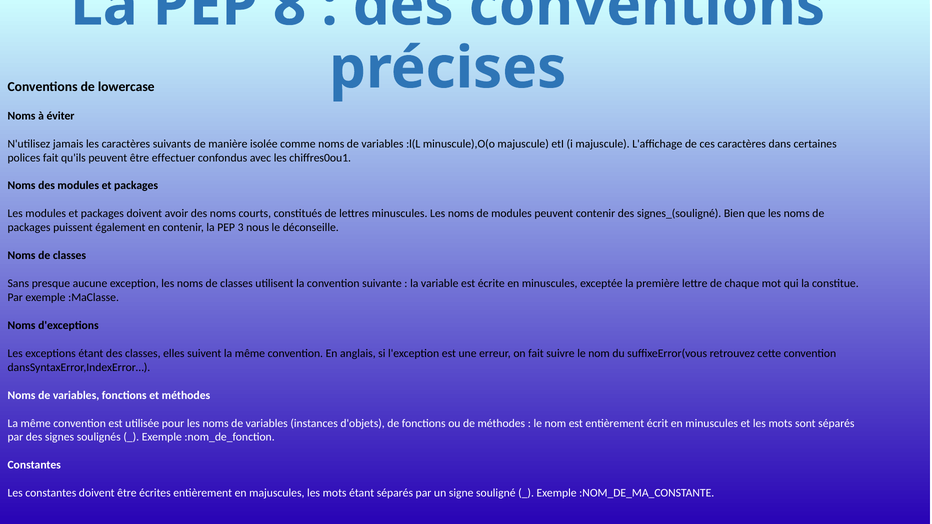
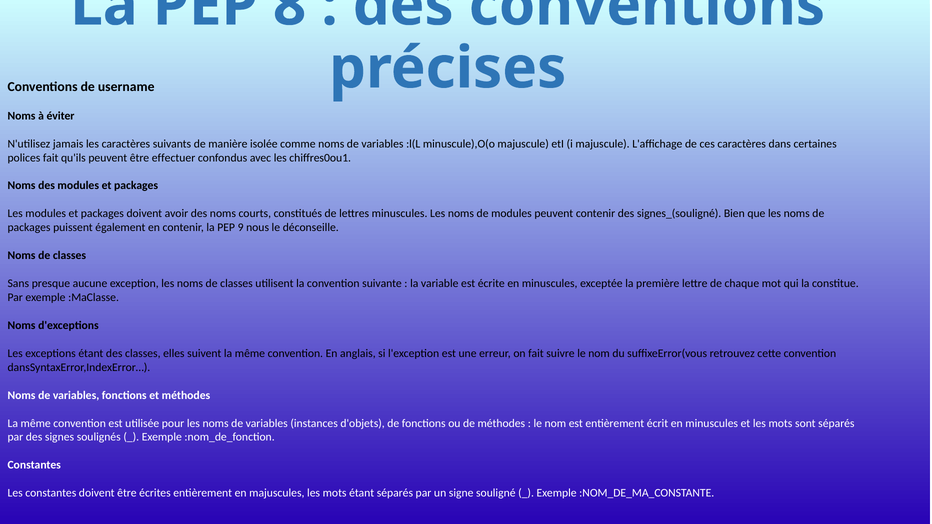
lowercase: lowercase -> username (126, 87)
3: 3 -> 9 (241, 228)
